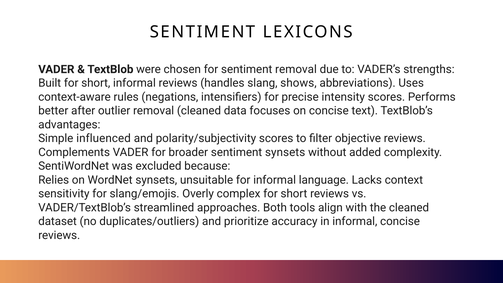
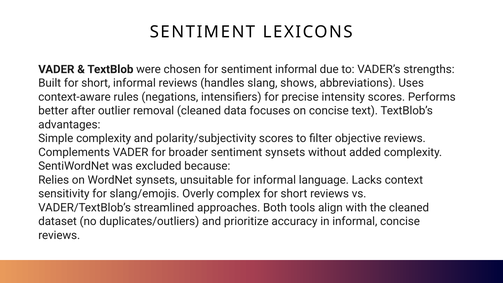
sentiment removal: removal -> informal (296, 69)
Simple influenced: influenced -> complexity (104, 138)
